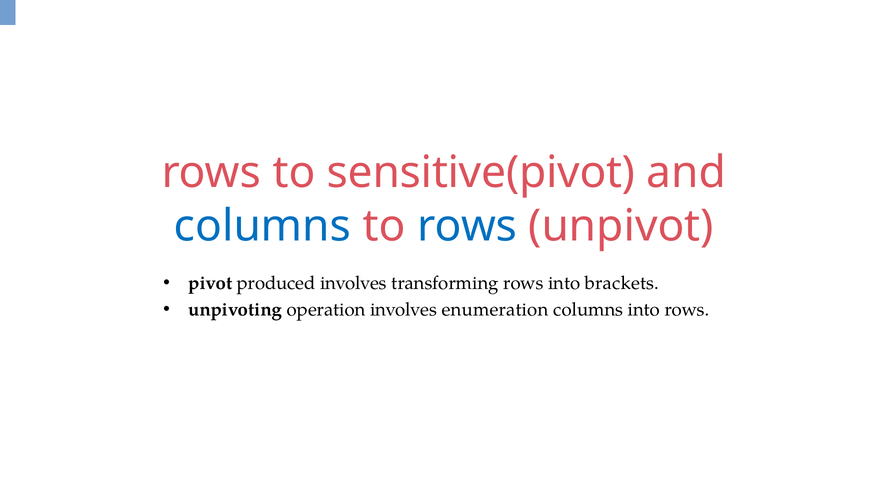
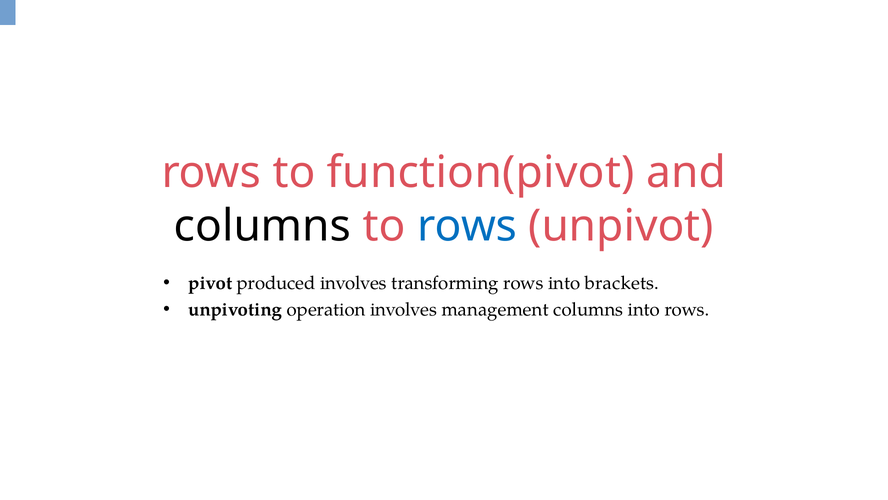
sensitive(pivot: sensitive(pivot -> function(pivot (481, 173)
columns colour: blue -> black (263, 226)
enumeration: enumeration -> management (495, 309)
